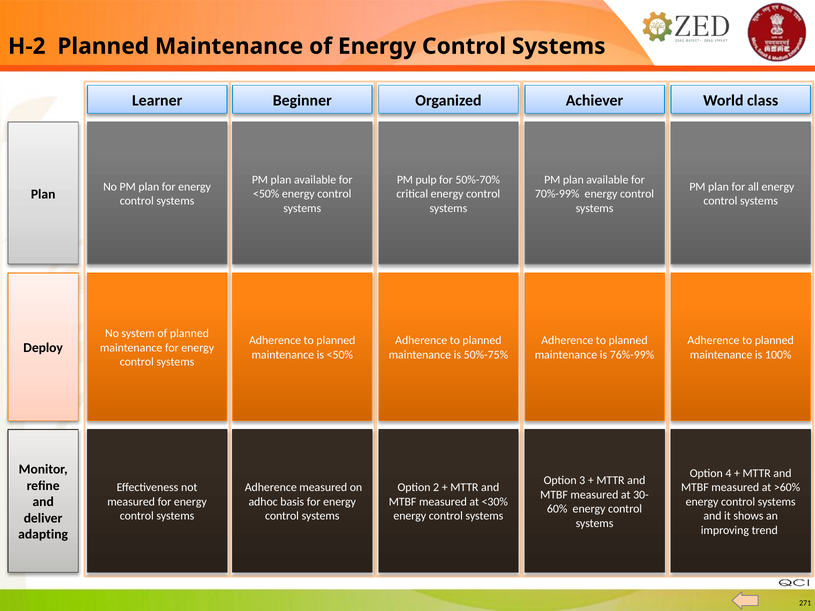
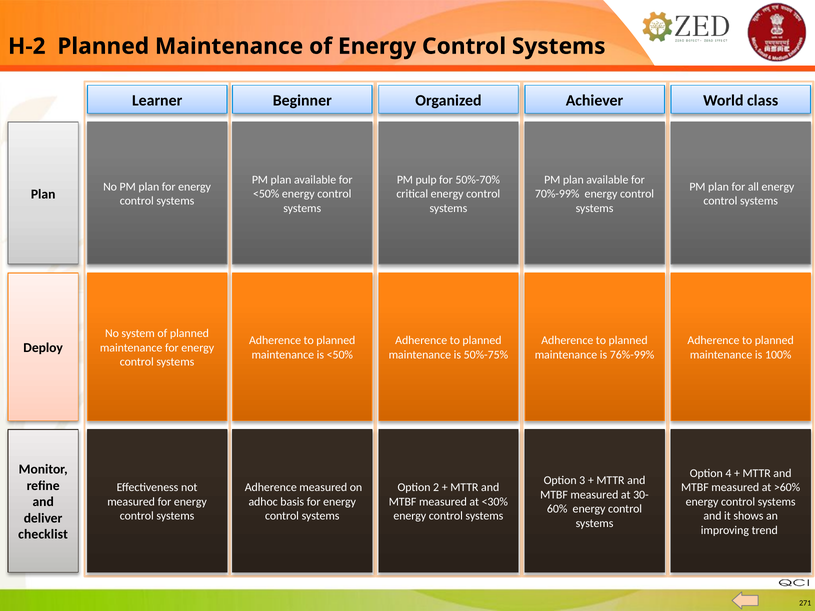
adapting: adapting -> checklist (43, 535)
